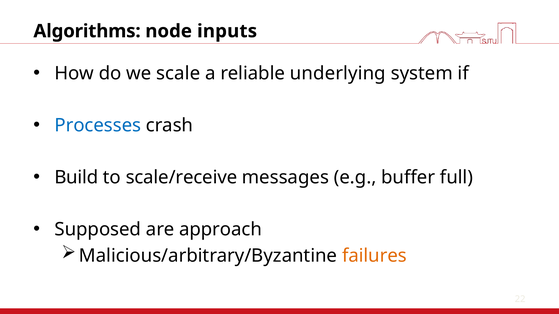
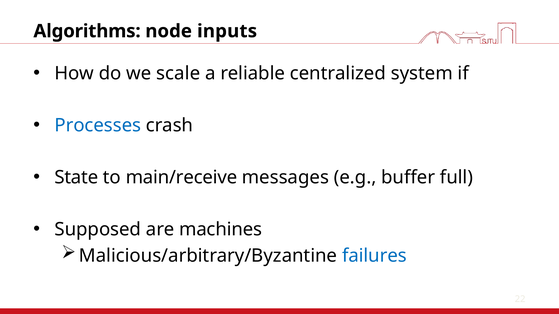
underlying: underlying -> centralized (338, 73)
Build: Build -> State (76, 178)
scale/receive: scale/receive -> main/receive (181, 178)
approach: approach -> machines (221, 230)
failures colour: orange -> blue (374, 256)
